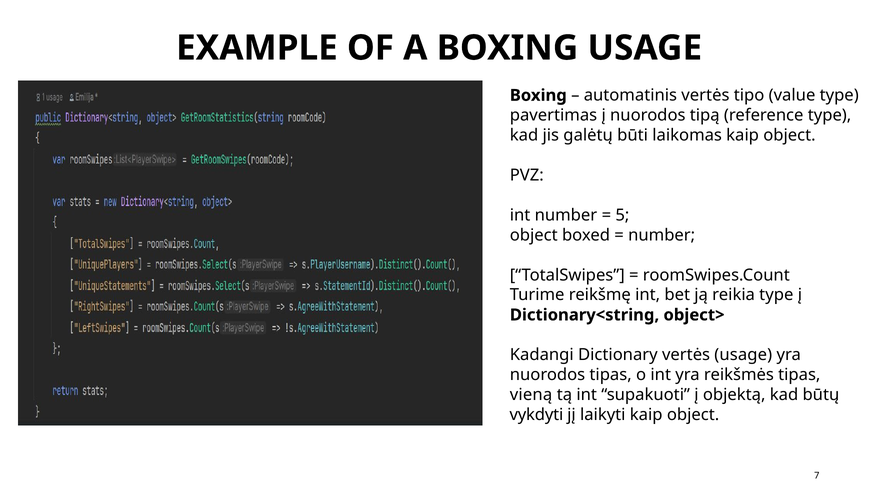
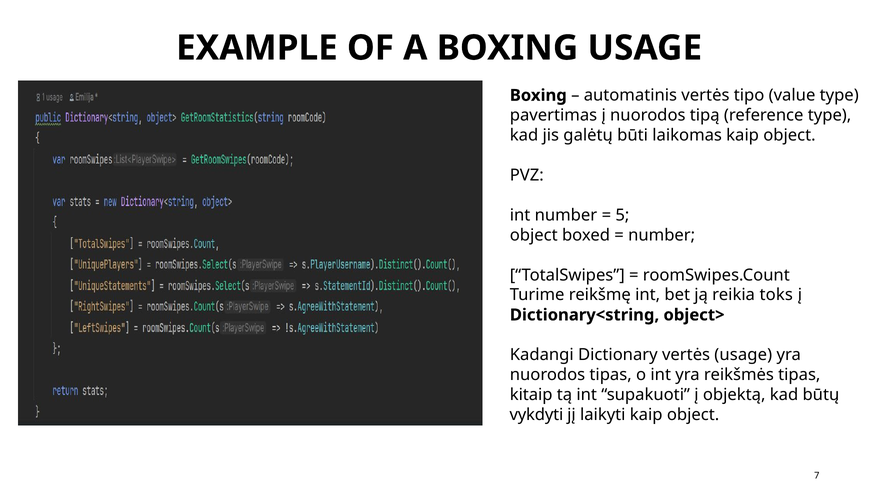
reikia type: type -> toks (776, 295)
vieną: vieną -> kitaip (531, 395)
